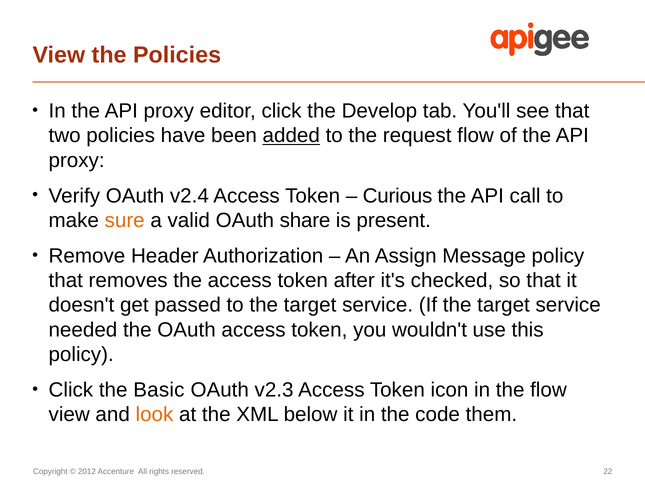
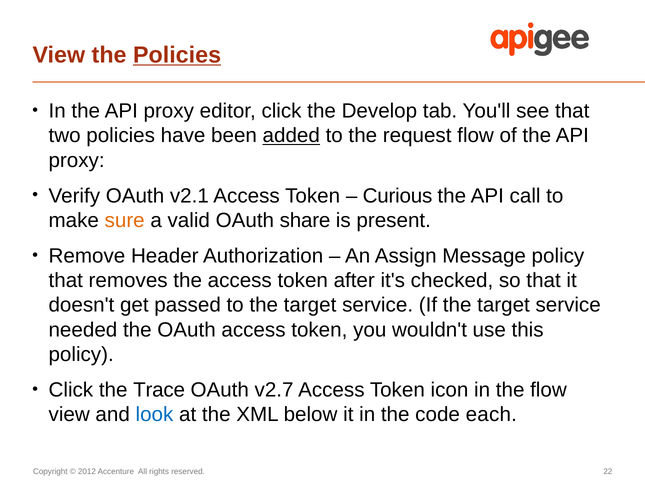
Policies underline: none -> present (177, 55)
v2.4: v2.4 -> v2.1 (189, 196)
Basic: Basic -> Trace (159, 391)
v2.3: v2.3 -> v2.7 (274, 391)
look colour: orange -> blue (154, 415)
them: them -> each (491, 415)
